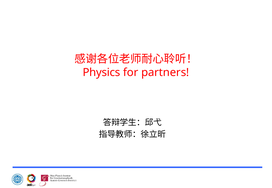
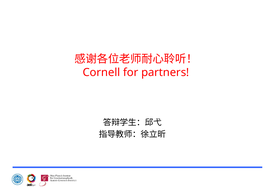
Physics: Physics -> Cornell (101, 73)
